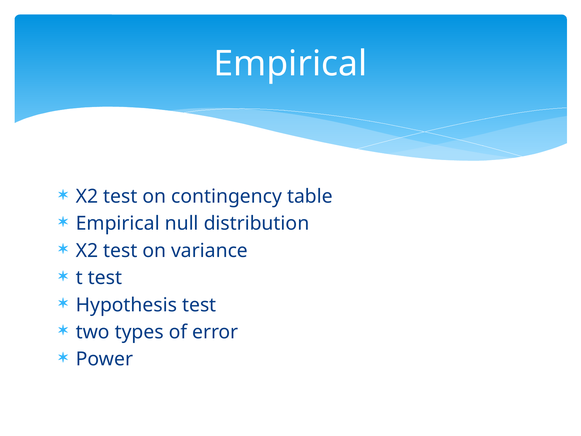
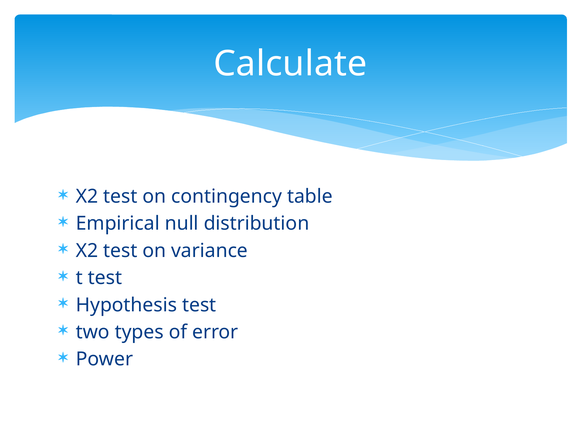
Empirical: Empirical -> Calculate (290, 64)
